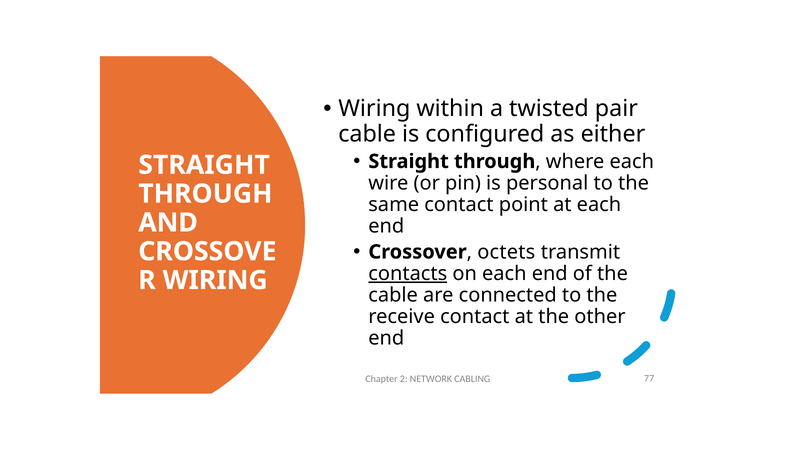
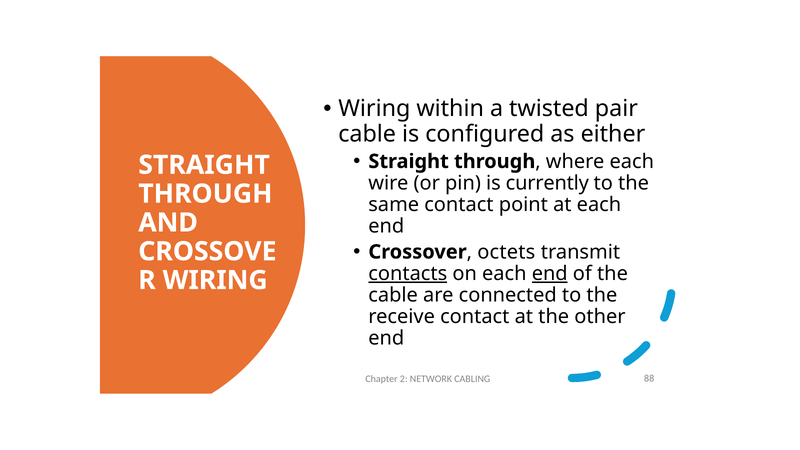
personal: personal -> currently (547, 183)
end underline: none -> present (550, 274)
77: 77 -> 88 (649, 379)
